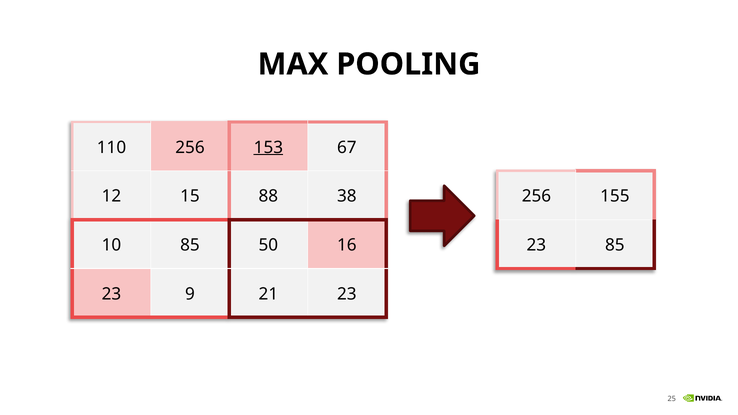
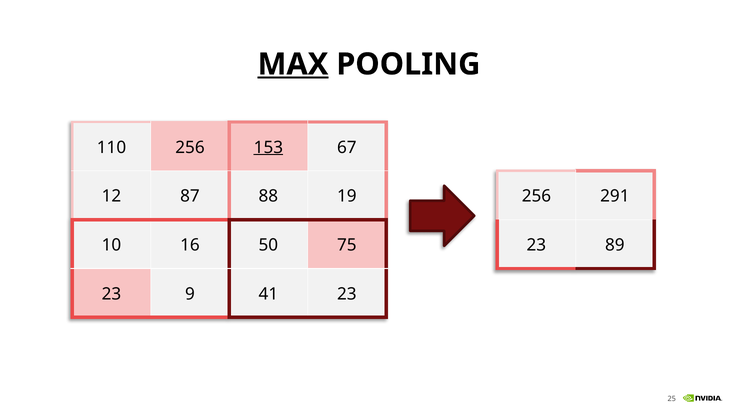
MAX underline: none -> present (293, 64)
15: 15 -> 87 (190, 196)
38: 38 -> 19 (347, 196)
155: 155 -> 291 (615, 196)
10 85: 85 -> 16 (190, 245)
16: 16 -> 75 (347, 245)
23 85: 85 -> 89 (615, 245)
21: 21 -> 41 (268, 294)
